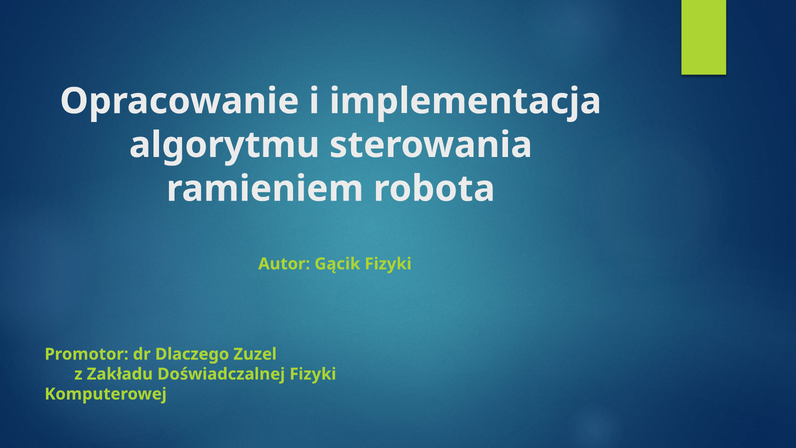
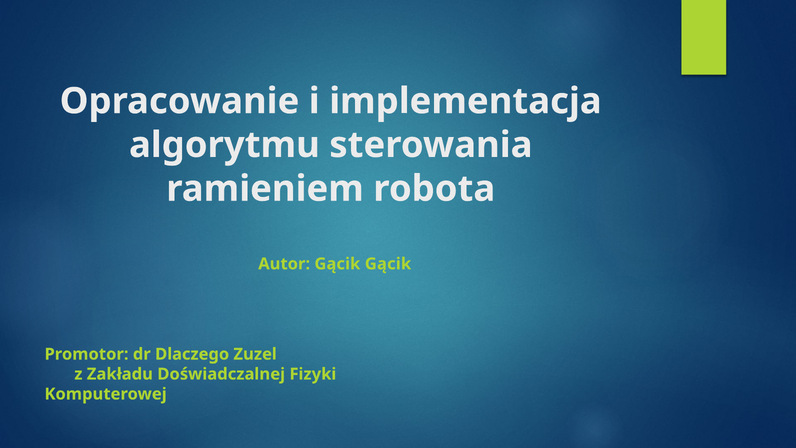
Gącik Fizyki: Fizyki -> Gącik (388, 264)
